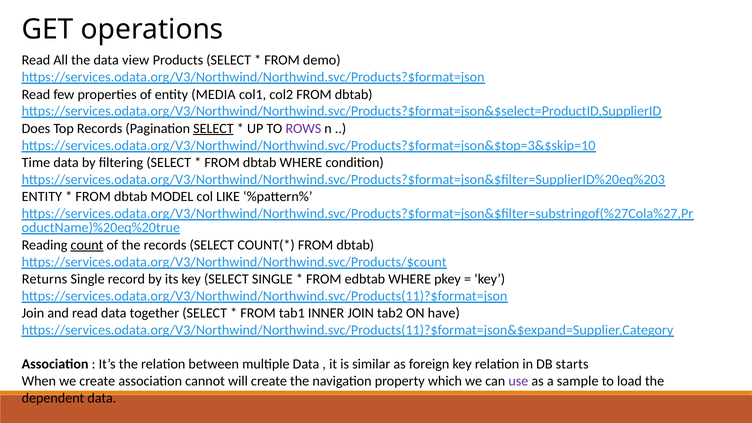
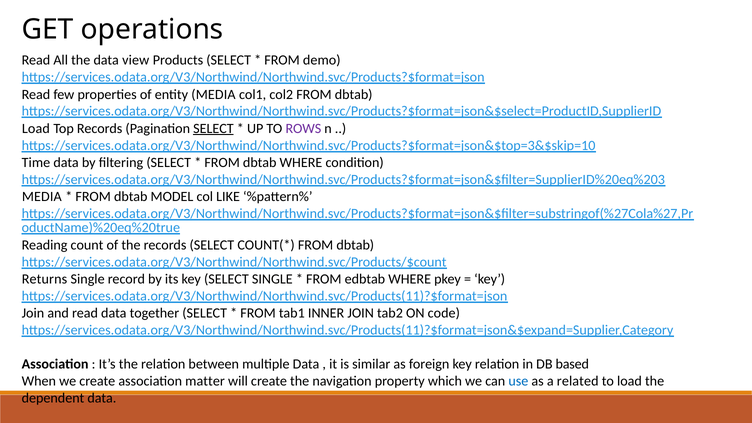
Does: Does -> Load (36, 129)
ENTITY: ENTITY -> MEDIA (42, 197)
count underline: present -> none (87, 245)
have: have -> code (444, 313)
starts: starts -> based (572, 364)
cannot: cannot -> matter (205, 381)
use colour: purple -> blue (518, 381)
sample: sample -> related (578, 381)
